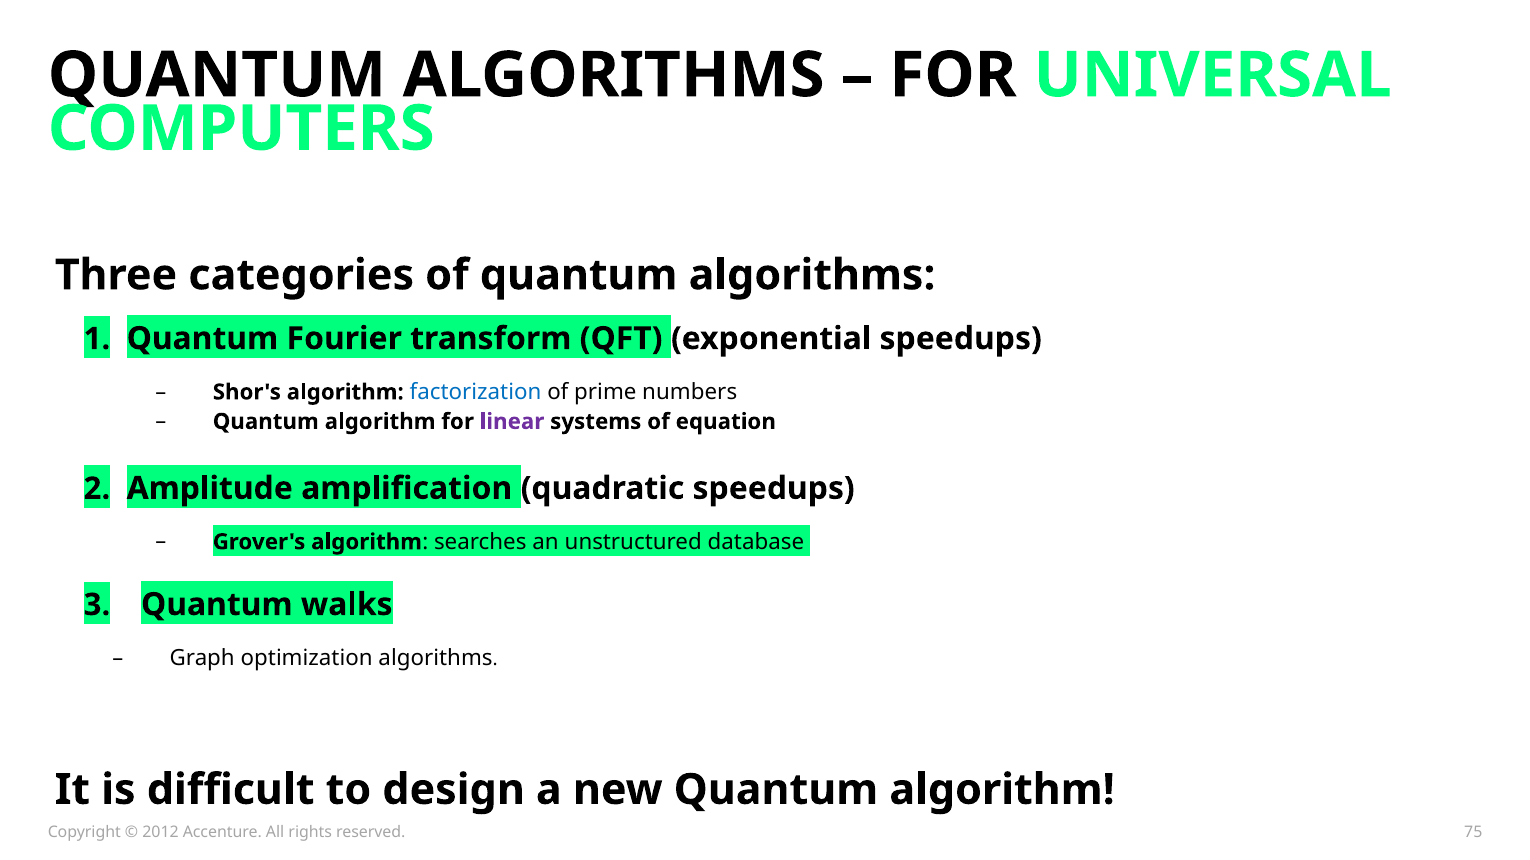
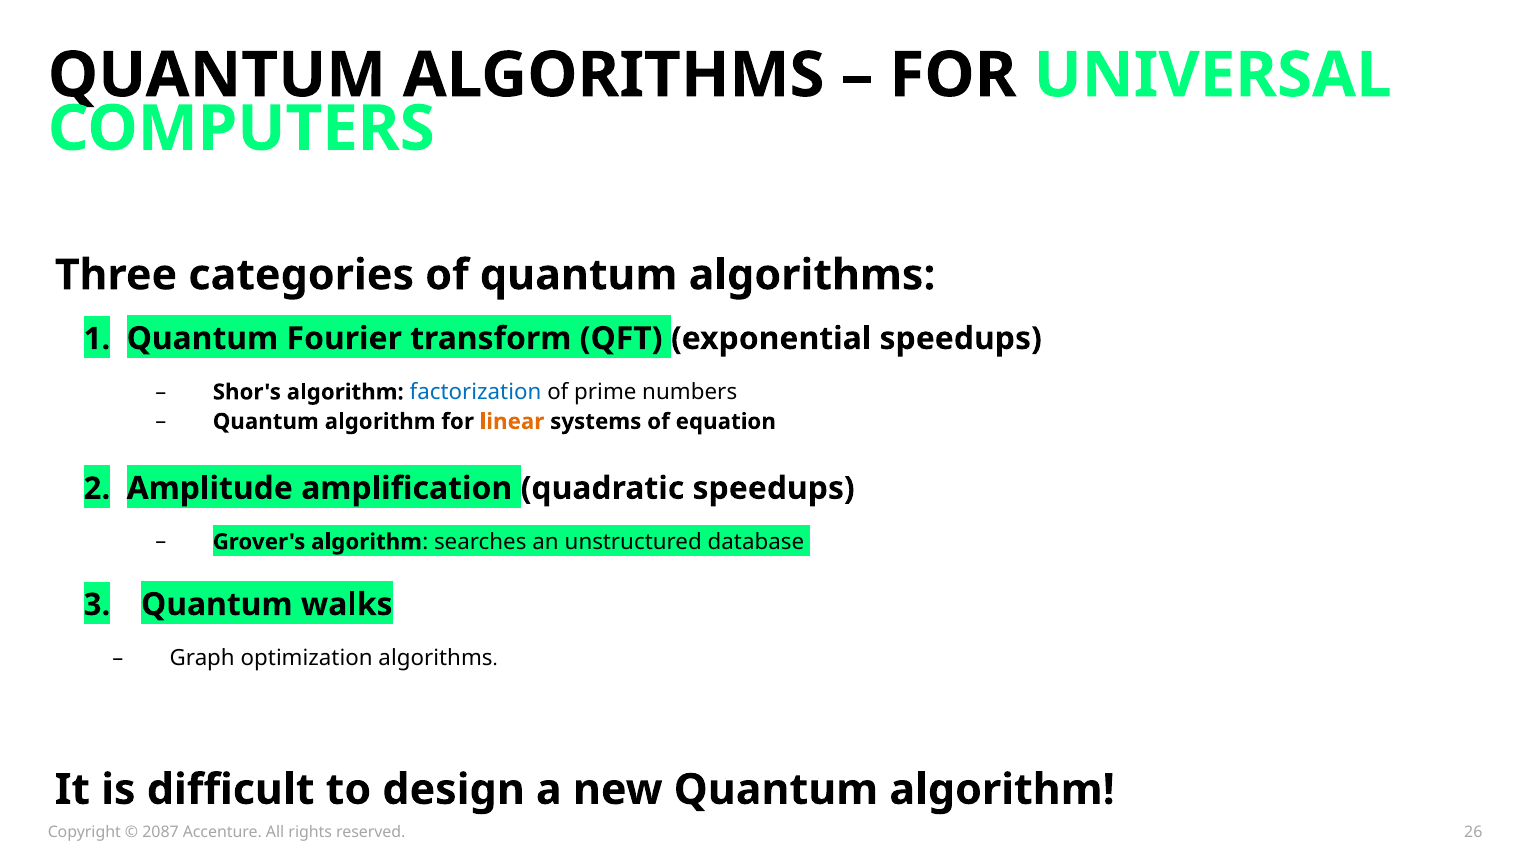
linear colour: purple -> orange (512, 422)
2012: 2012 -> 2087 (161, 833)
75: 75 -> 26 (1473, 833)
